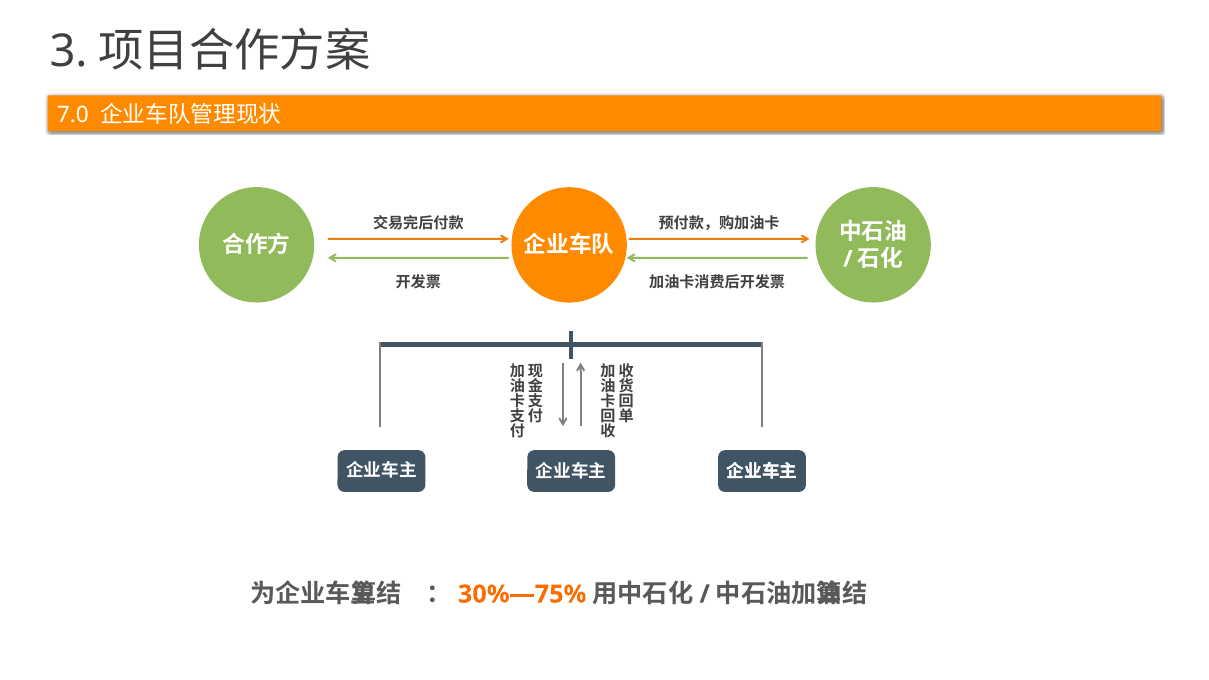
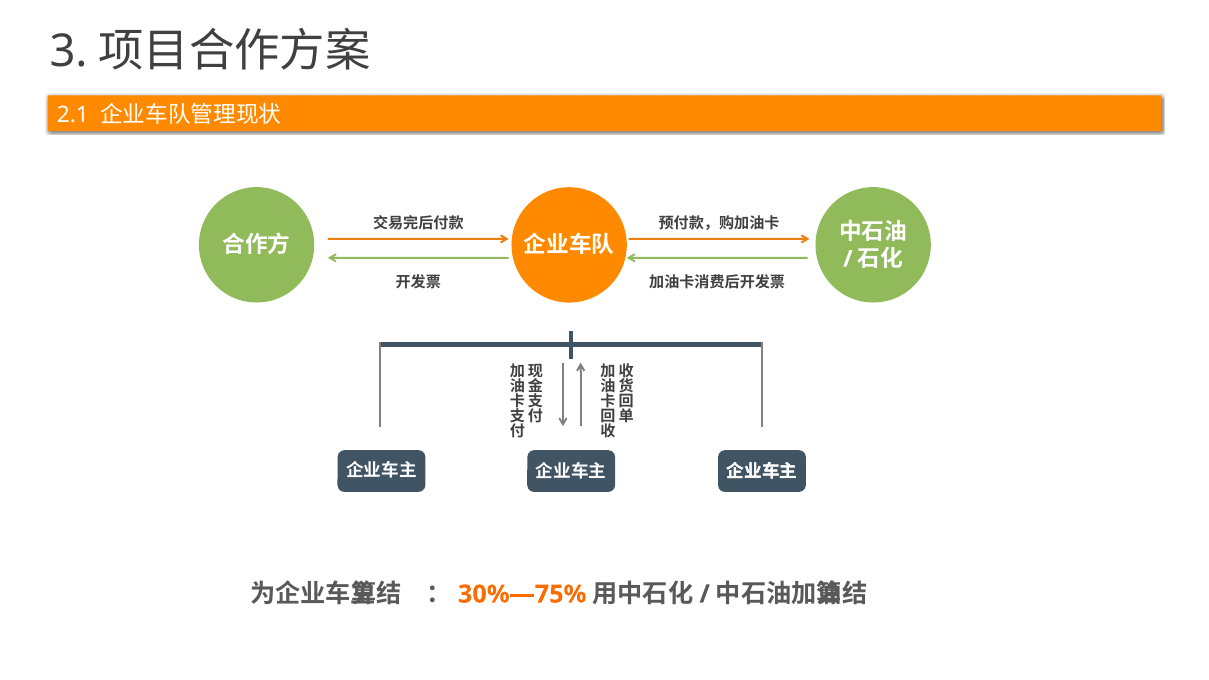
7.0: 7.0 -> 2.1 (73, 115)
